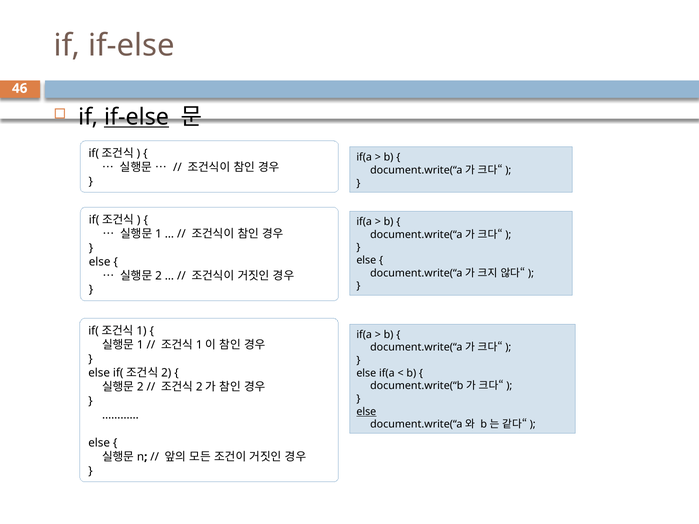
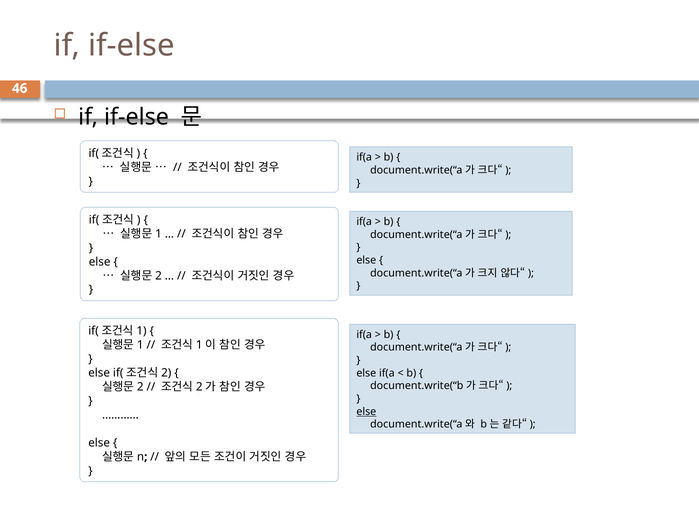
if-else underline: present -> none (137, 117)
